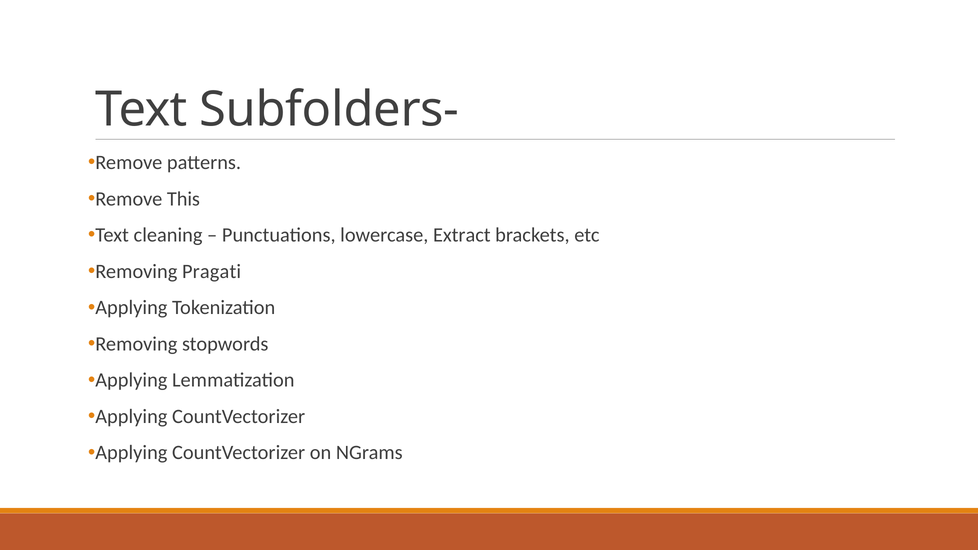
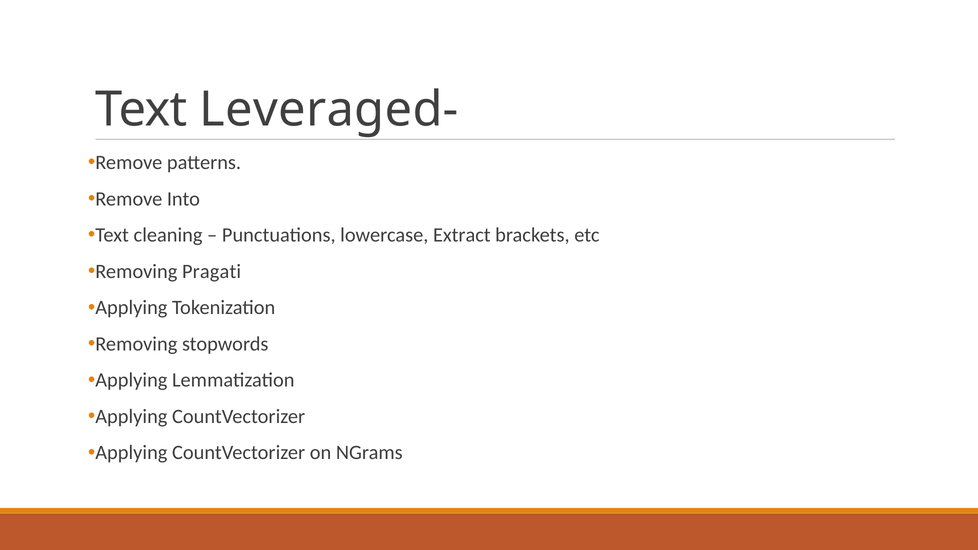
Subfolders-: Subfolders- -> Leveraged- (329, 110)
This: This -> Into (183, 199)
